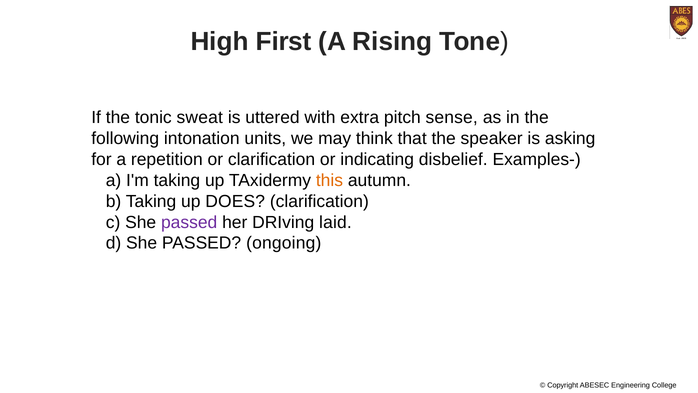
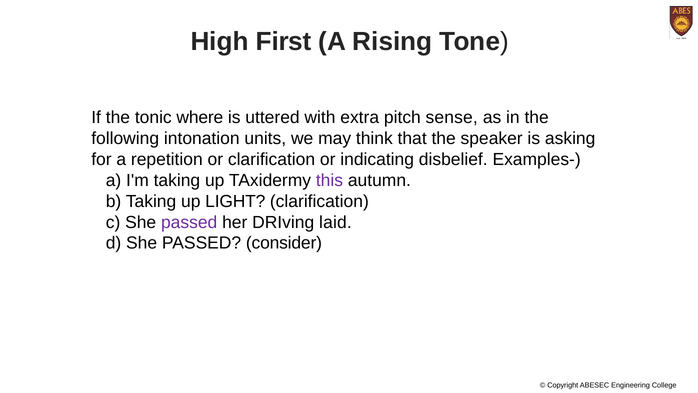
sweat: sweat -> where (200, 117)
this colour: orange -> purple (329, 180)
DOES: DOES -> LIGHT (235, 201)
ongoing: ongoing -> consider (284, 243)
